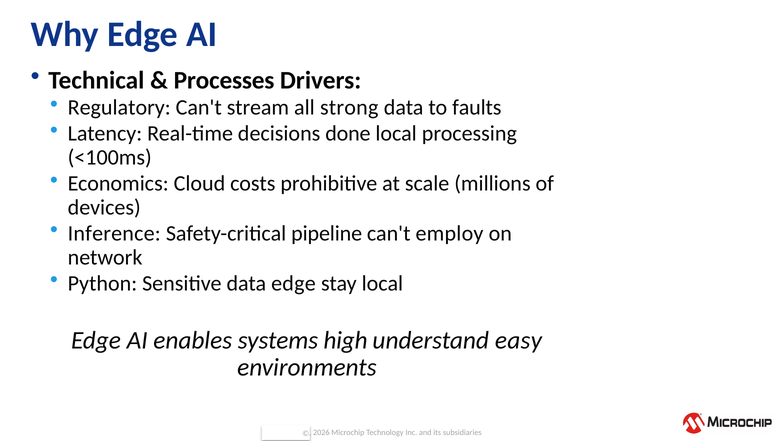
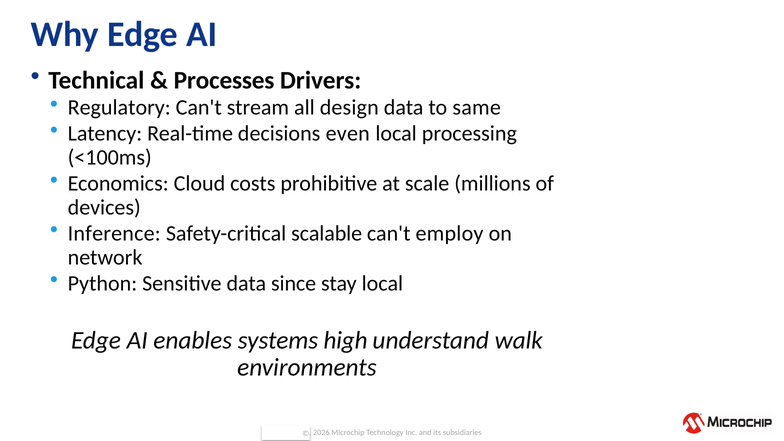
strong: strong -> design (349, 108)
faults: faults -> same (477, 108)
done: done -> even (348, 134)
pipeline: pipeline -> scalable (327, 233)
data edge: edge -> since (294, 283)
easy: easy -> walk (519, 340)
